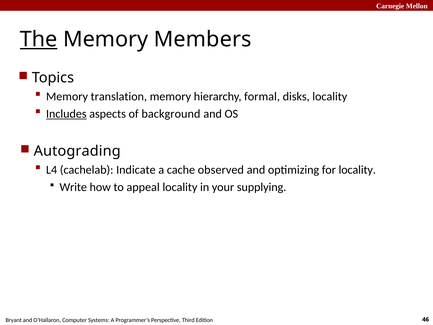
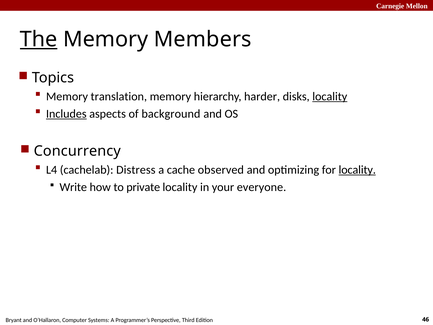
formal: formal -> harder (262, 96)
locality underline: none -> present (330, 96)
Autograding: Autograding -> Concurrency (77, 151)
Indicate: Indicate -> Distress (136, 170)
locality underline: none -> present (357, 170)
appeal: appeal -> private (143, 187)
supplying: supplying -> everyone (262, 187)
